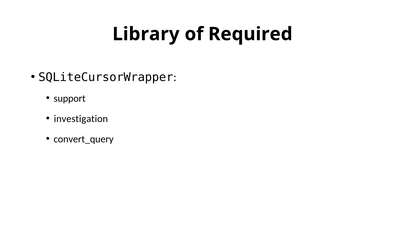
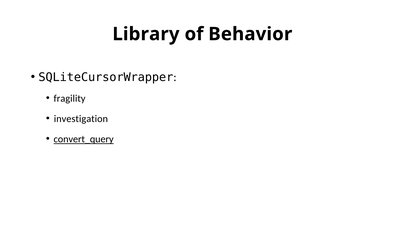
Required: Required -> Behavior (250, 34)
support: support -> fragility (70, 98)
convert_query underline: none -> present (84, 139)
